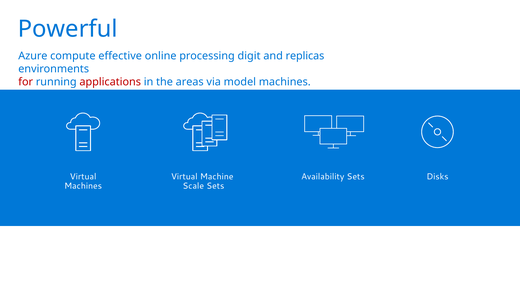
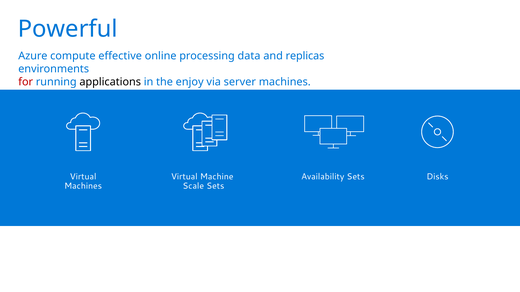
digit: digit -> data (249, 56)
applications colour: red -> black (110, 82)
areas: areas -> enjoy (190, 82)
model: model -> server (240, 82)
